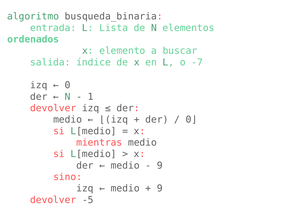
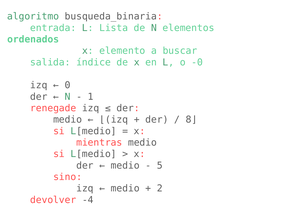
-7: -7 -> -0 (197, 62)
devolver: devolver -> renegade (53, 108)
0⌋: 0⌋ -> 8⌋ (191, 120)
9: 9 -> 5 (160, 166)
9: 9 -> 2 (160, 189)
-5: -5 -> -4 (88, 200)
